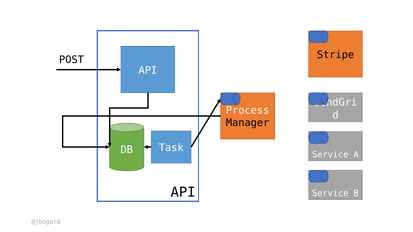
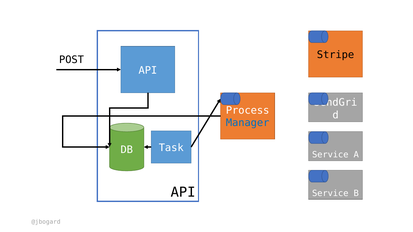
Manager colour: black -> blue (248, 123)
